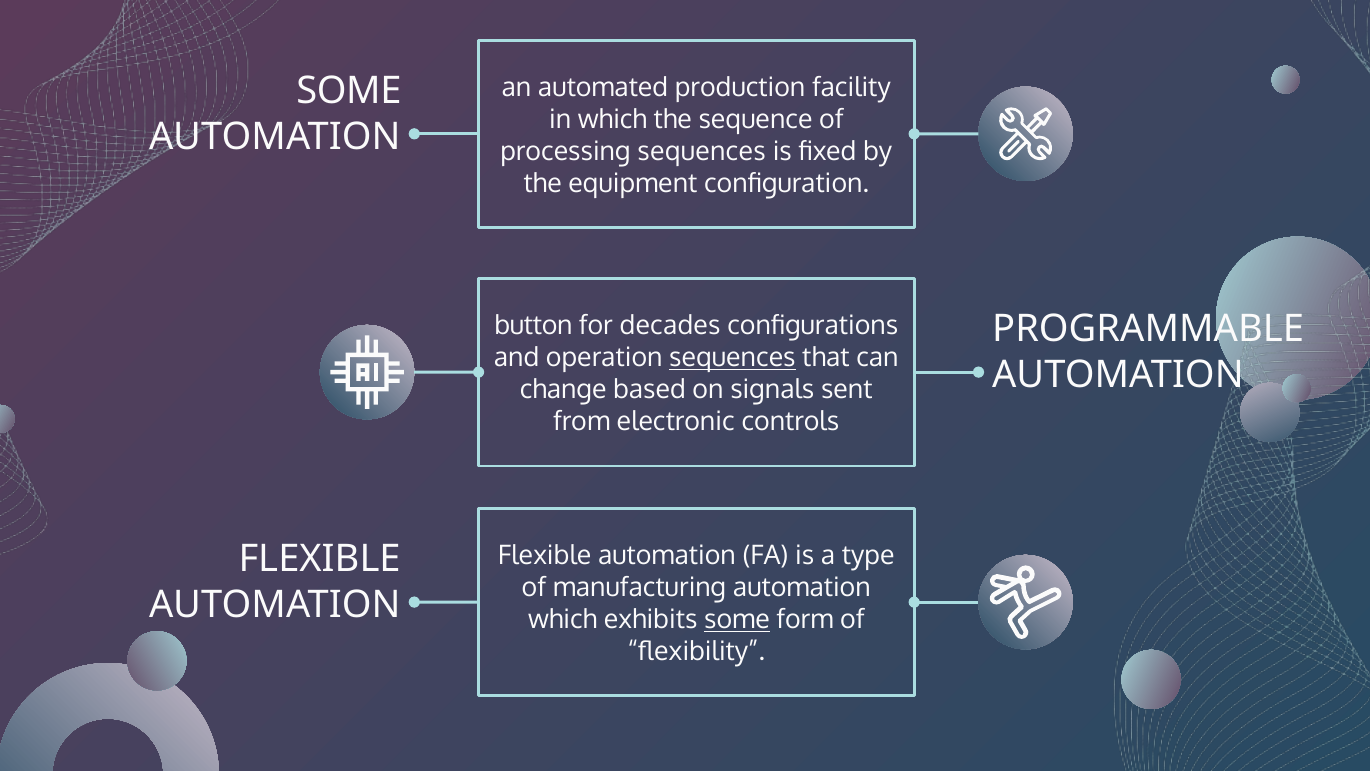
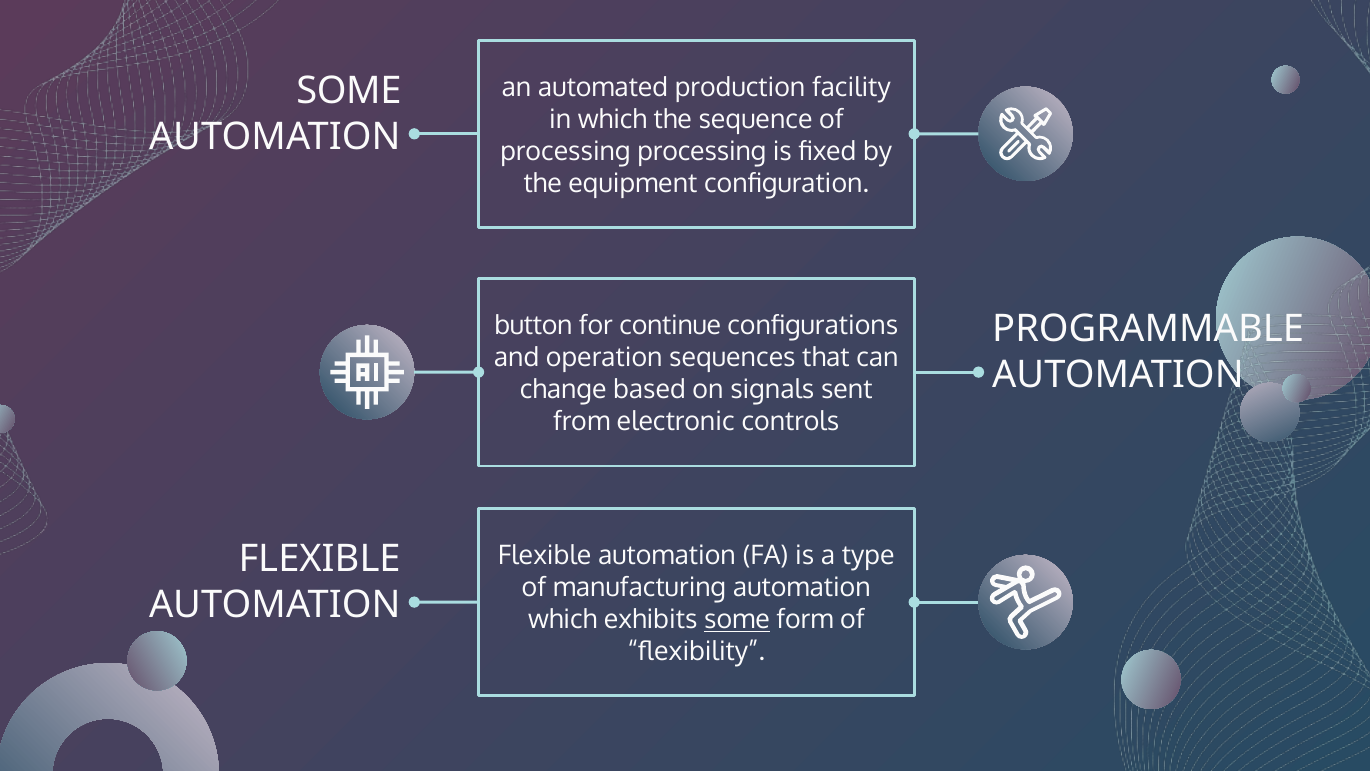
processing sequences: sequences -> processing (702, 152)
decades: decades -> continue (670, 326)
sequences underline: present -> none (732, 358)
